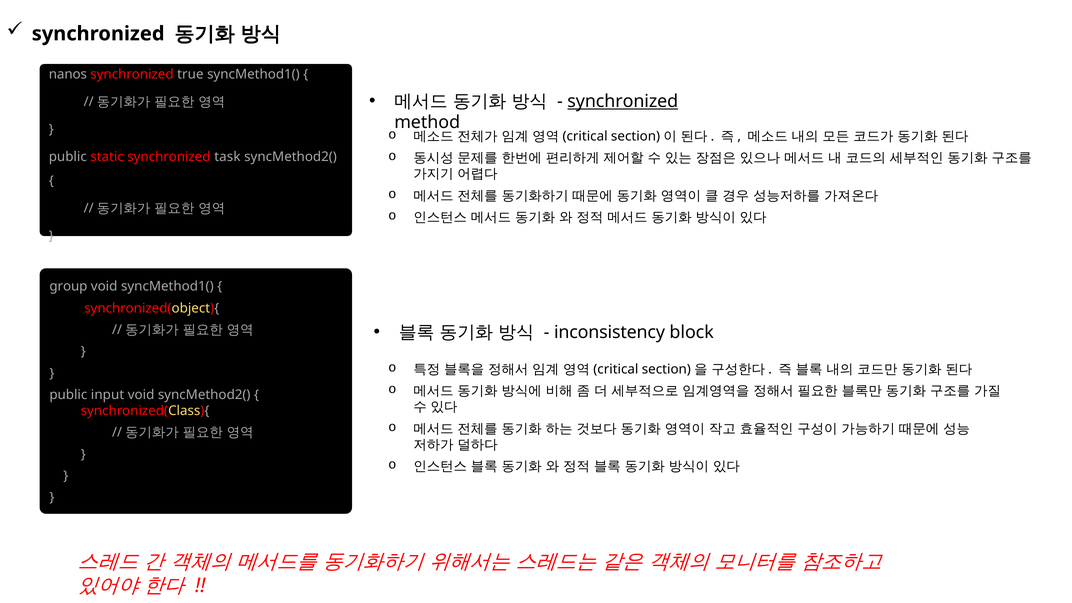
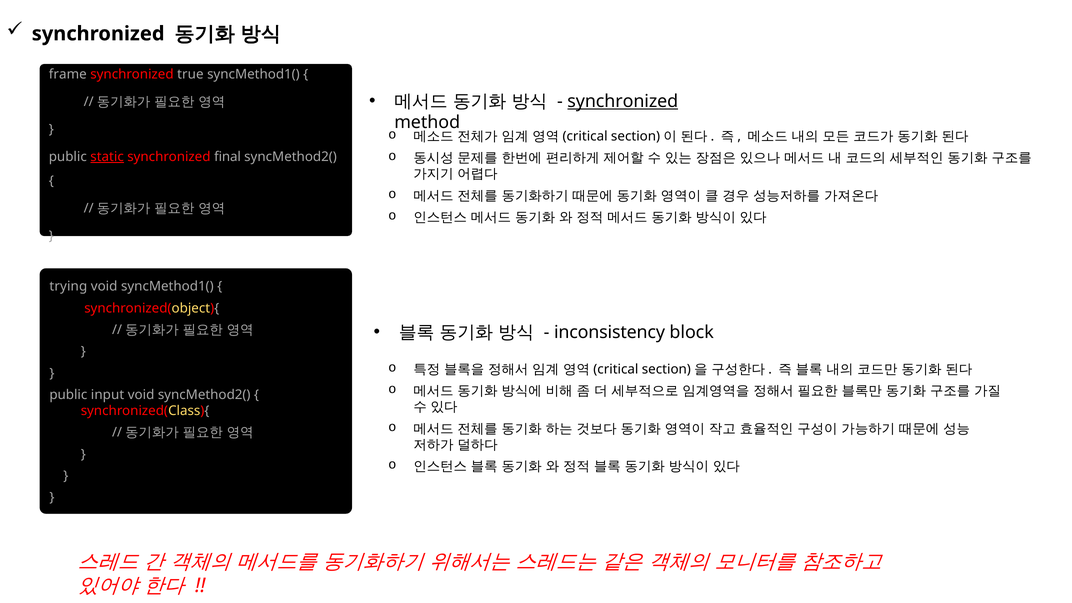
nanos: nanos -> frame (68, 74)
static underline: none -> present (107, 157)
task: task -> final (228, 157)
group: group -> trying (68, 286)
